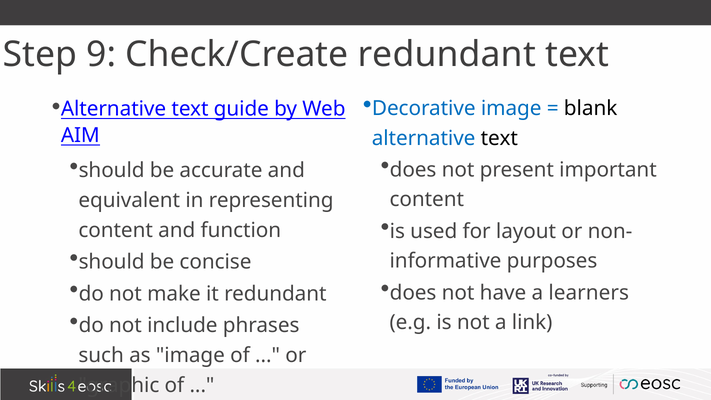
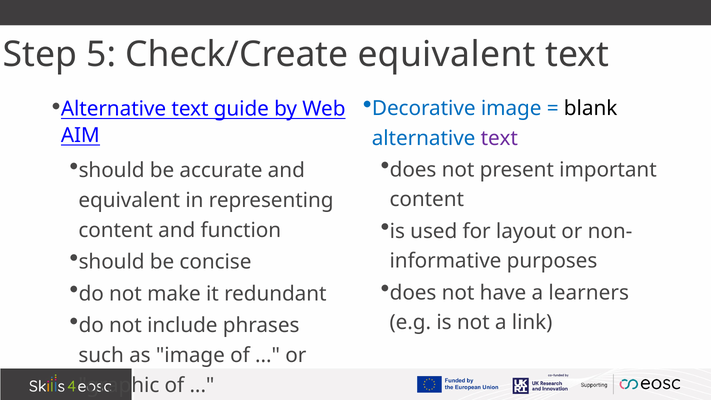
9: 9 -> 5 (101, 55)
Check/Create redundant: redundant -> equivalent (447, 55)
text colour: black -> purple (499, 138)
